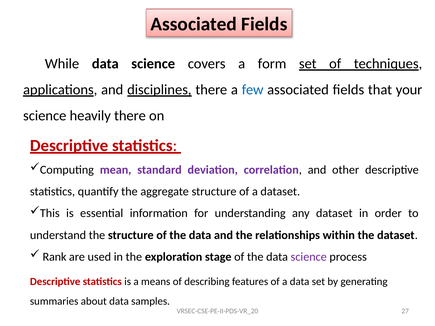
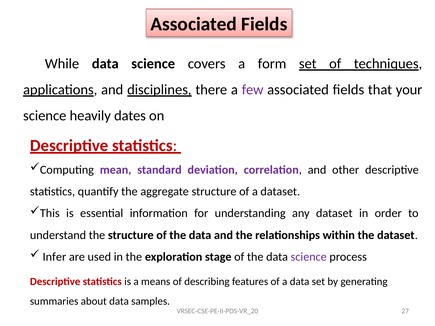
few colour: blue -> purple (253, 90)
heavily there: there -> dates (130, 116)
Rank: Rank -> Infer (54, 257)
